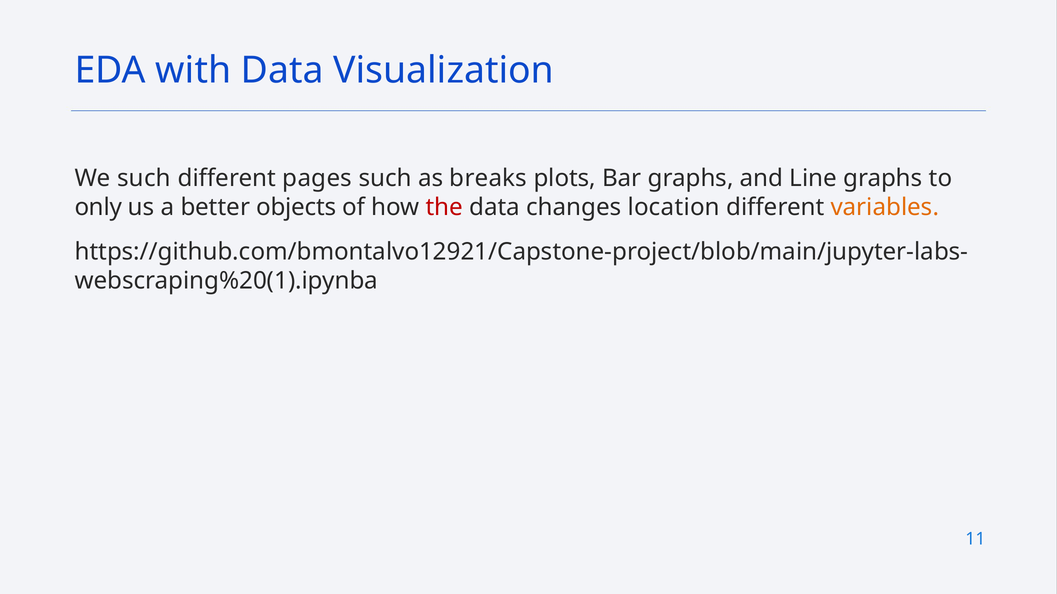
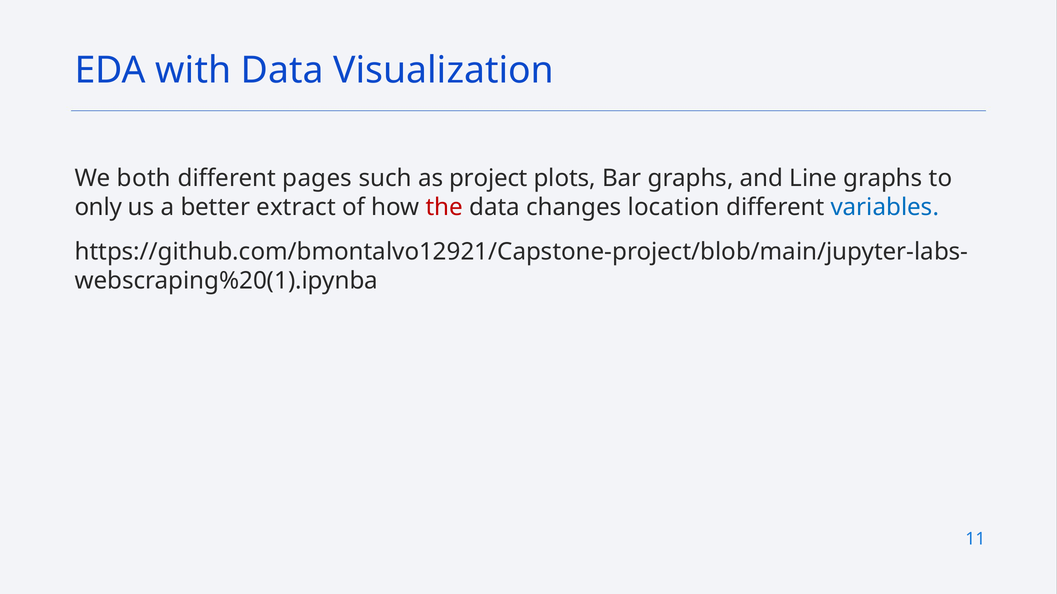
We such: such -> both (144, 178)
breaks: breaks -> project (488, 178)
objects: objects -> extract (296, 208)
variables colour: orange -> blue (885, 208)
